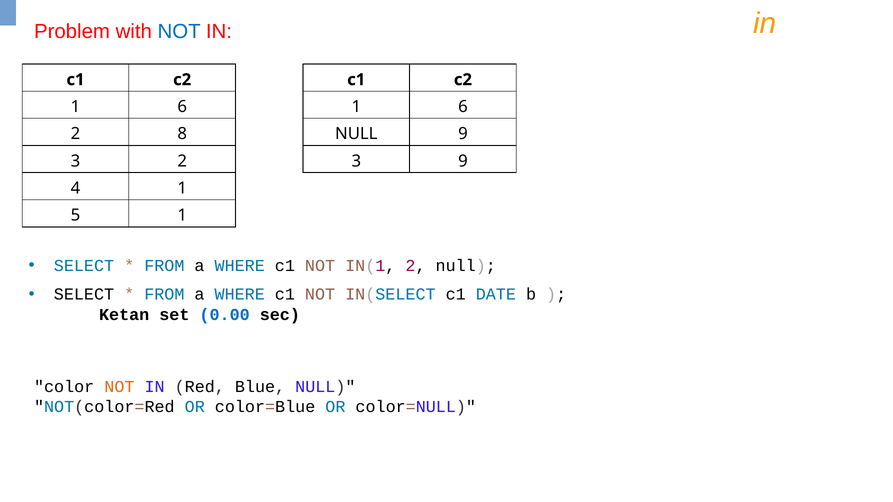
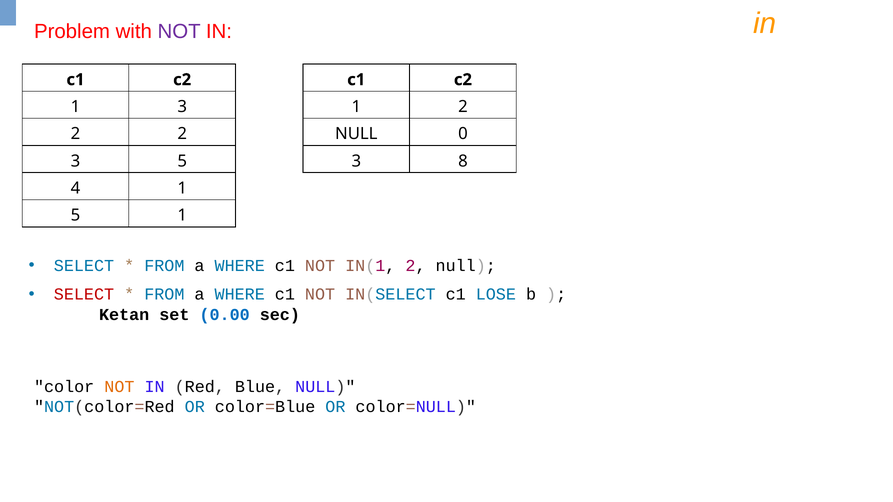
NOT colour: blue -> purple (179, 32)
6: 6 -> 3 (182, 107)
6: 6 -> 2 (463, 107)
2 8: 8 -> 2 (182, 134)
NULL 9: 9 -> 0 (463, 134)
3 2: 2 -> 5 (182, 161)
3 9: 9 -> 8 (463, 161)
SELECT colour: black -> red (84, 295)
DATE: DATE -> LOSE (496, 295)
